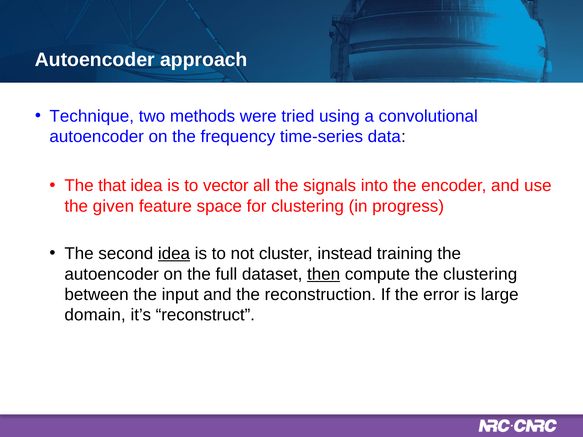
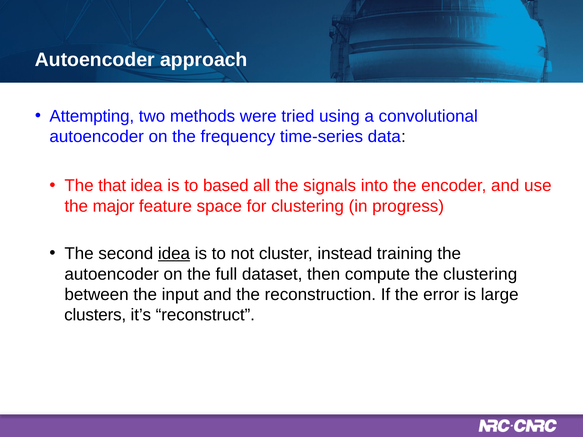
Technique: Technique -> Attempting (92, 116)
vector: vector -> based (226, 186)
given: given -> major (114, 206)
then underline: present -> none (324, 274)
domain: domain -> clusters (95, 315)
